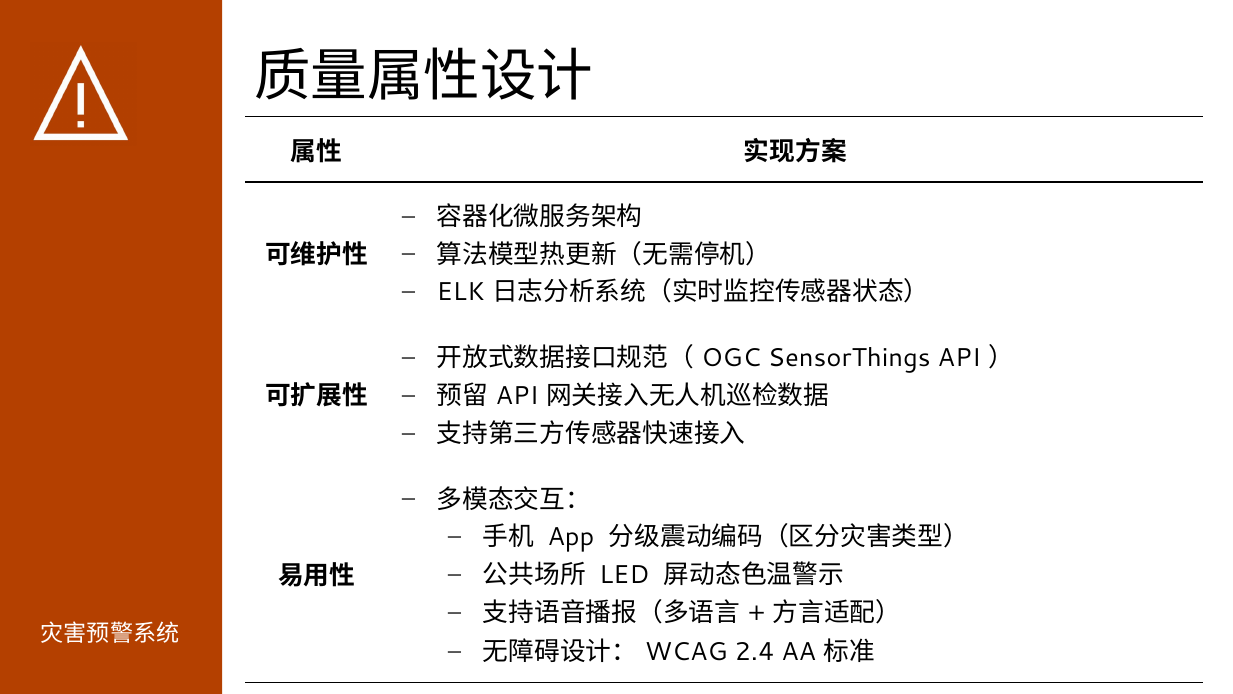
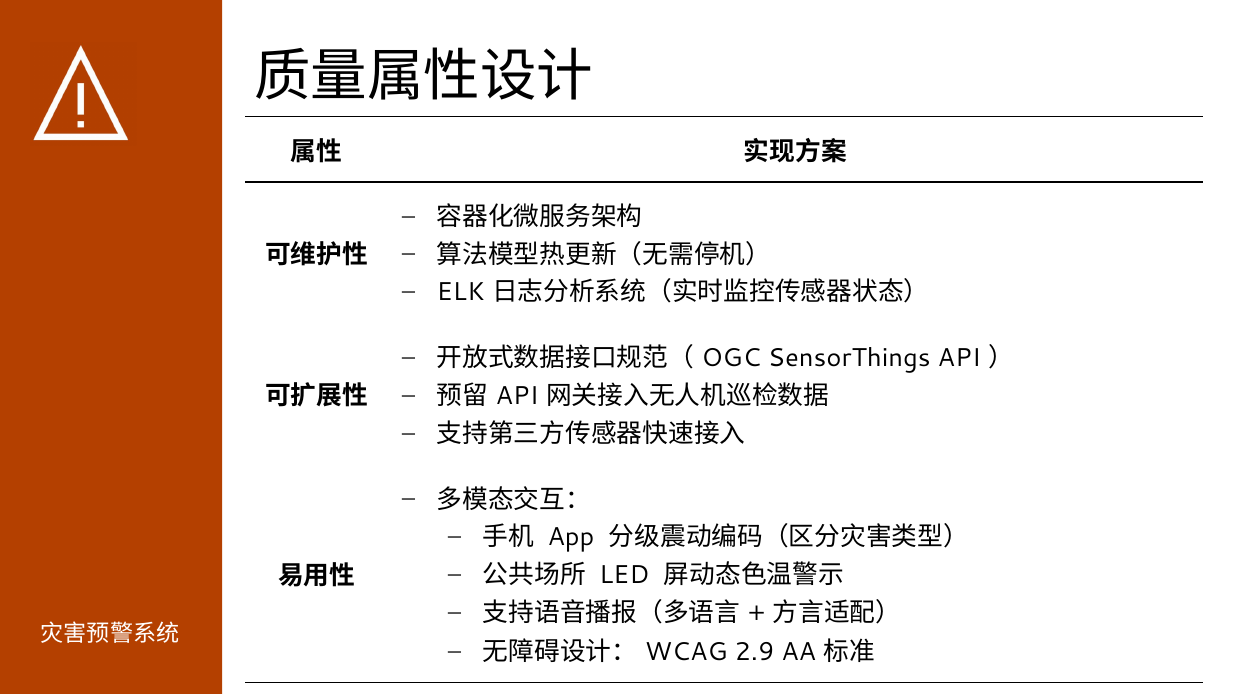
2.4: 2.4 -> 2.9 (754, 651)
